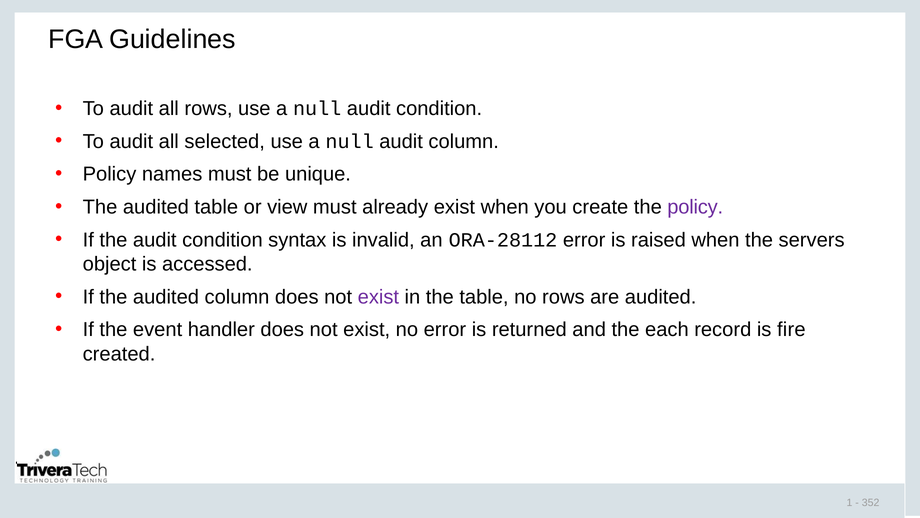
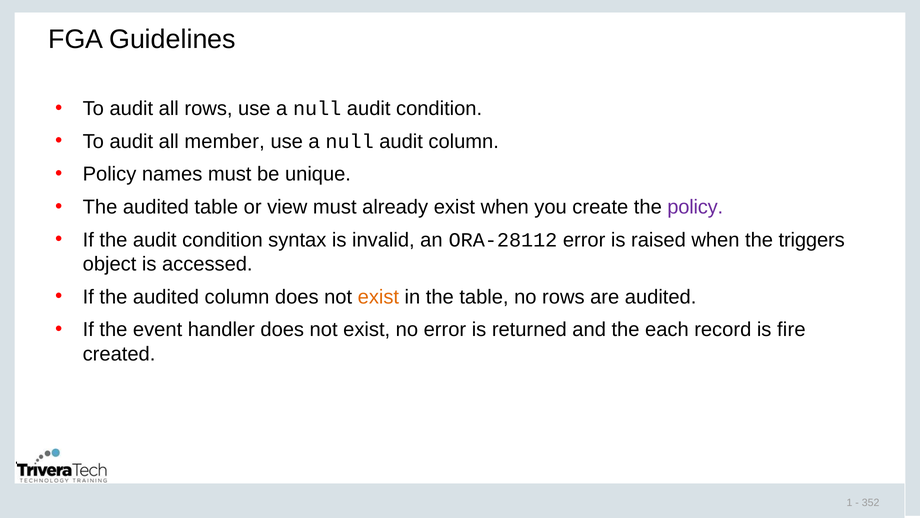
selected: selected -> member (225, 141)
servers: servers -> triggers (812, 240)
exist colour: purple -> orange (378, 297)
